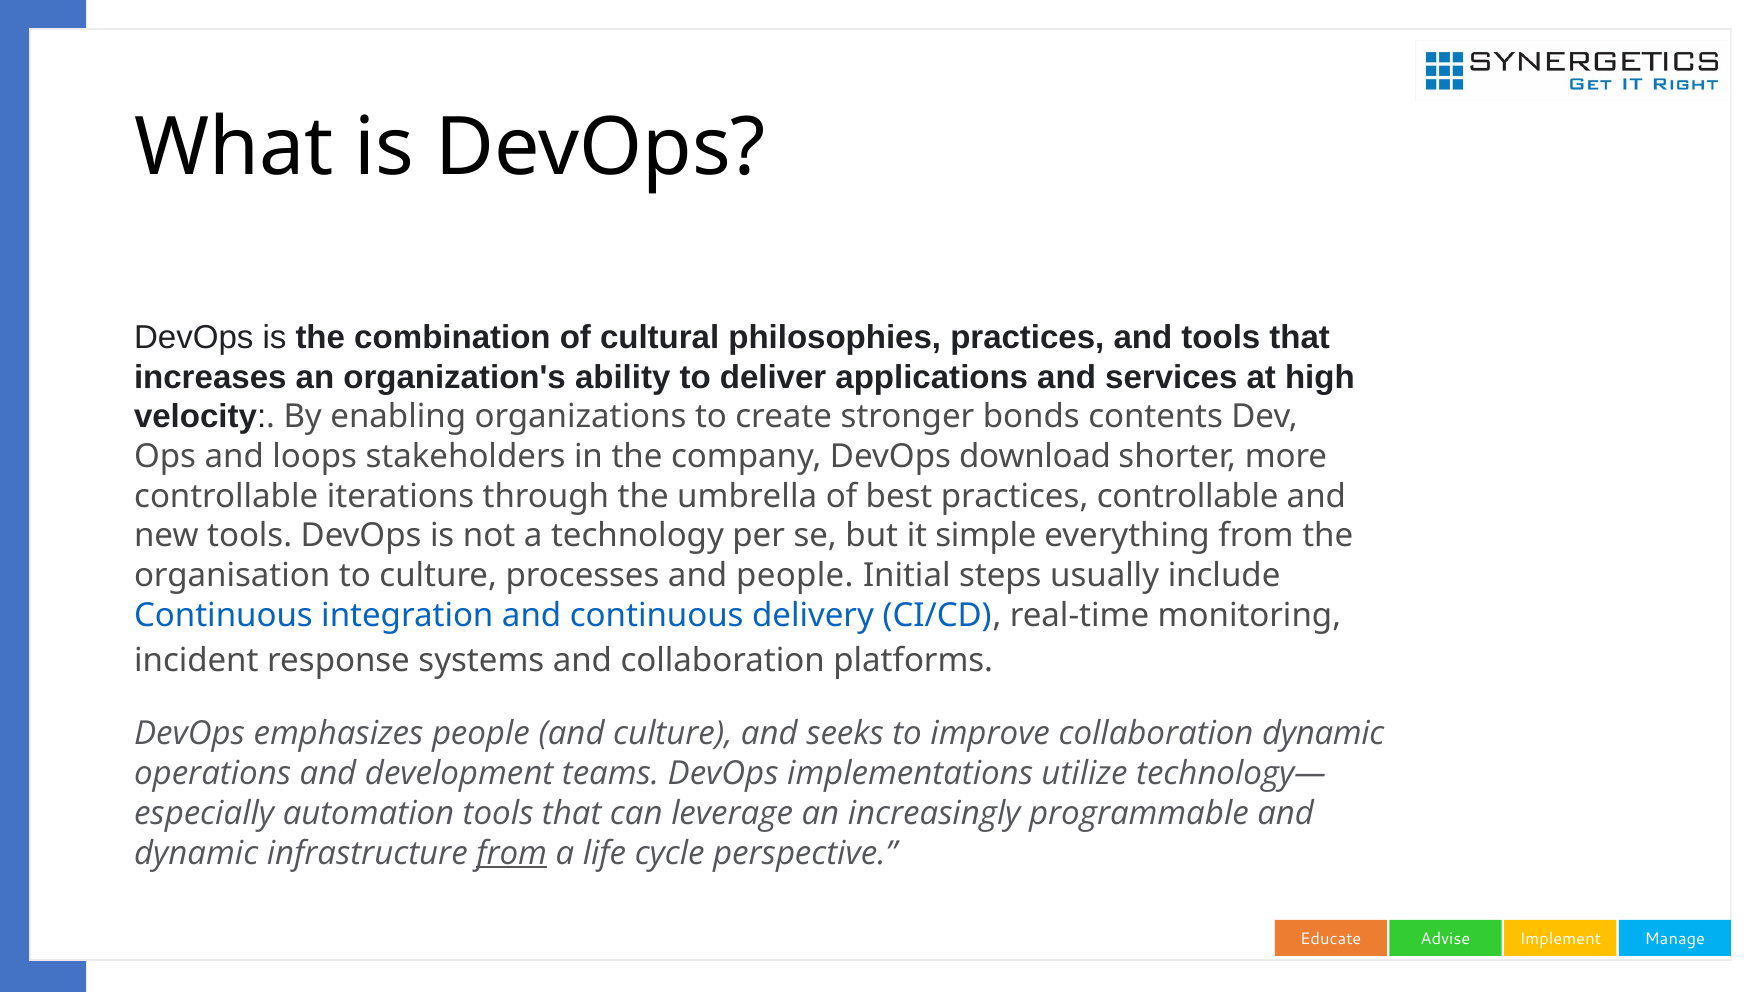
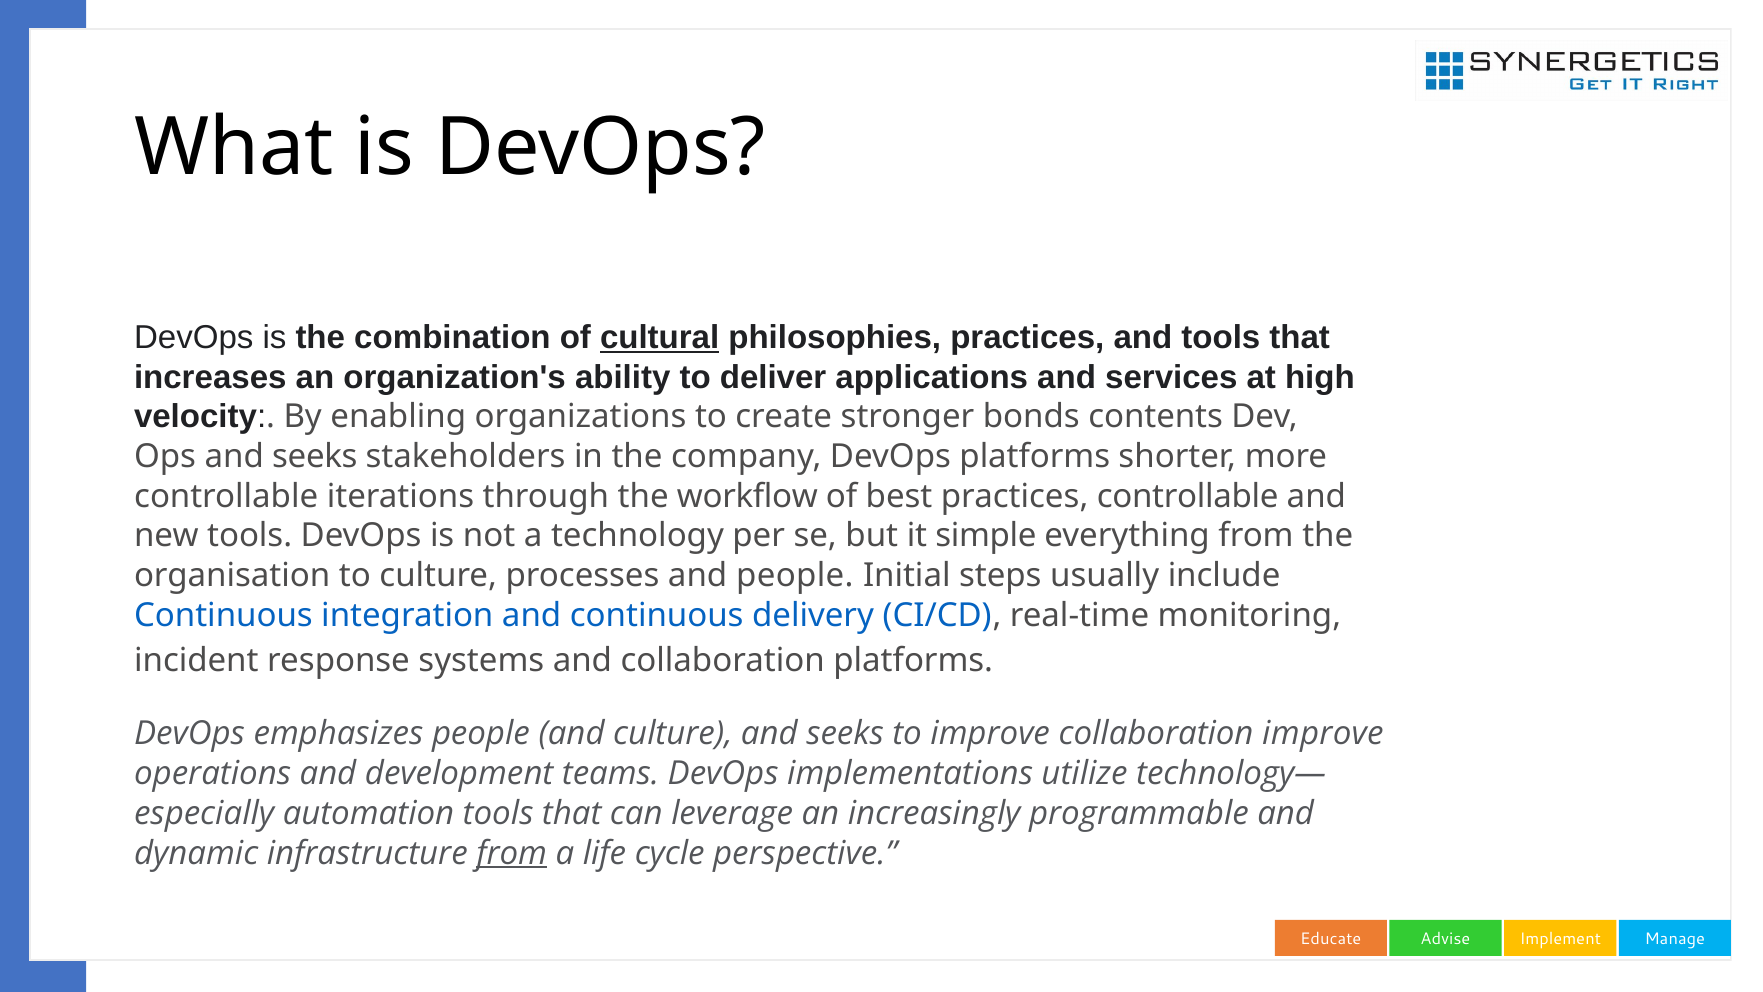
cultural underline: none -> present (660, 338)
Ops and loops: loops -> seeks (315, 457)
DevOps download: download -> platforms (1035, 457)
umbrella: umbrella -> workflow (747, 496)
collaboration dynamic: dynamic -> improve (1323, 734)
